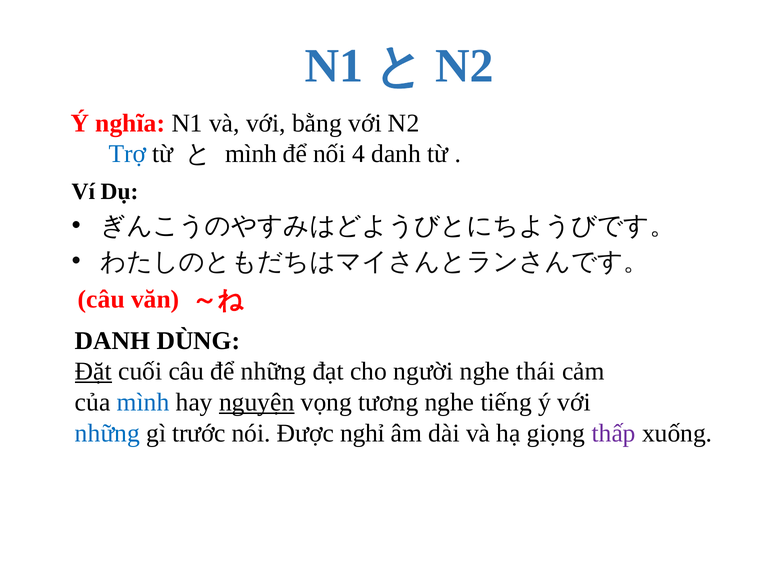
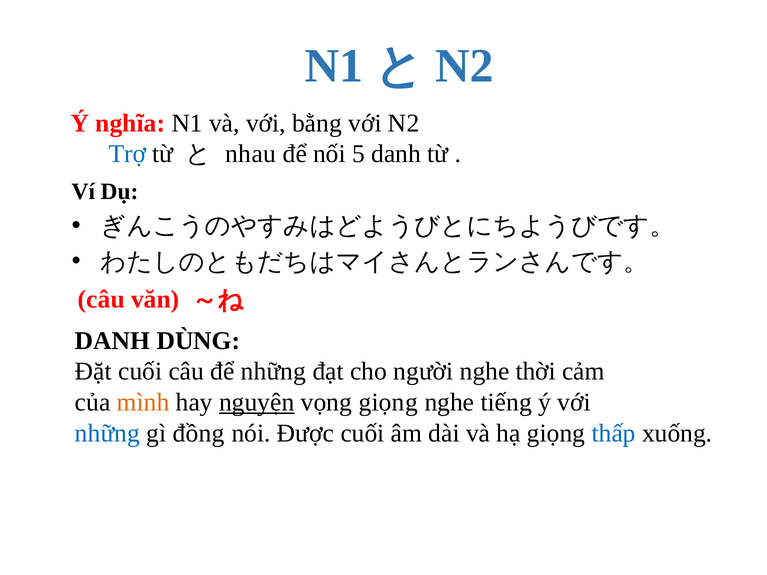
mình: mình -> nhau (251, 154)
4: 4 -> 5 (359, 154)
Đặt underline: present -> none (93, 372)
thái: thái -> thời (536, 372)
mình colour: blue -> orange (143, 403)
vọng tương: tương -> giọng (388, 403)
trước: trước -> đồng (199, 433)
Được nghỉ: nghỉ -> cuối (362, 433)
thấp colour: purple -> blue (614, 433)
